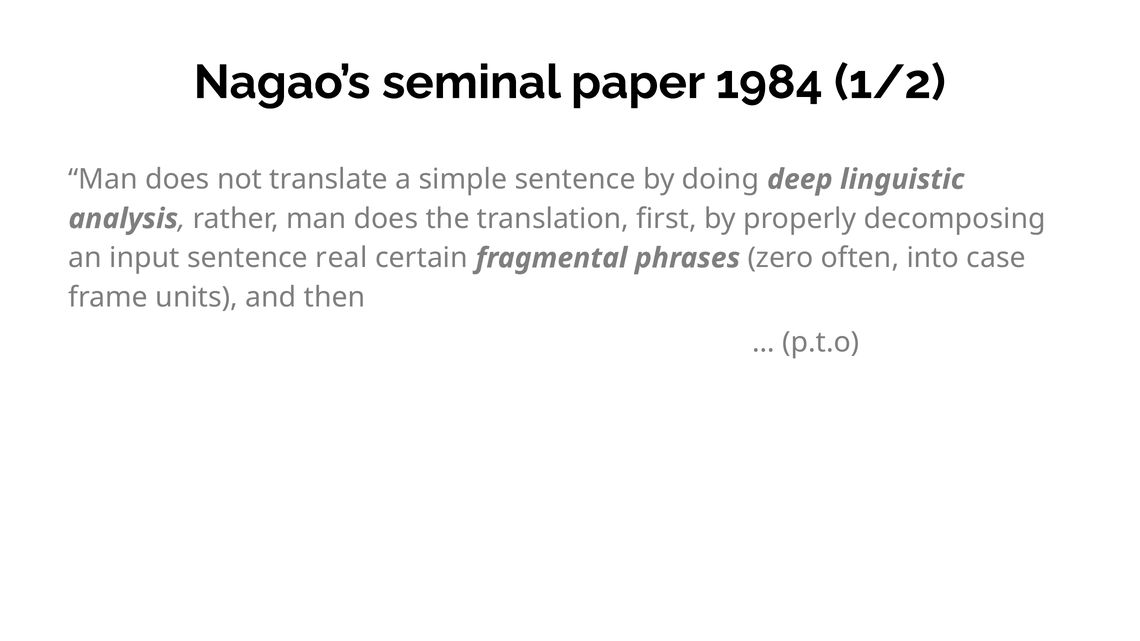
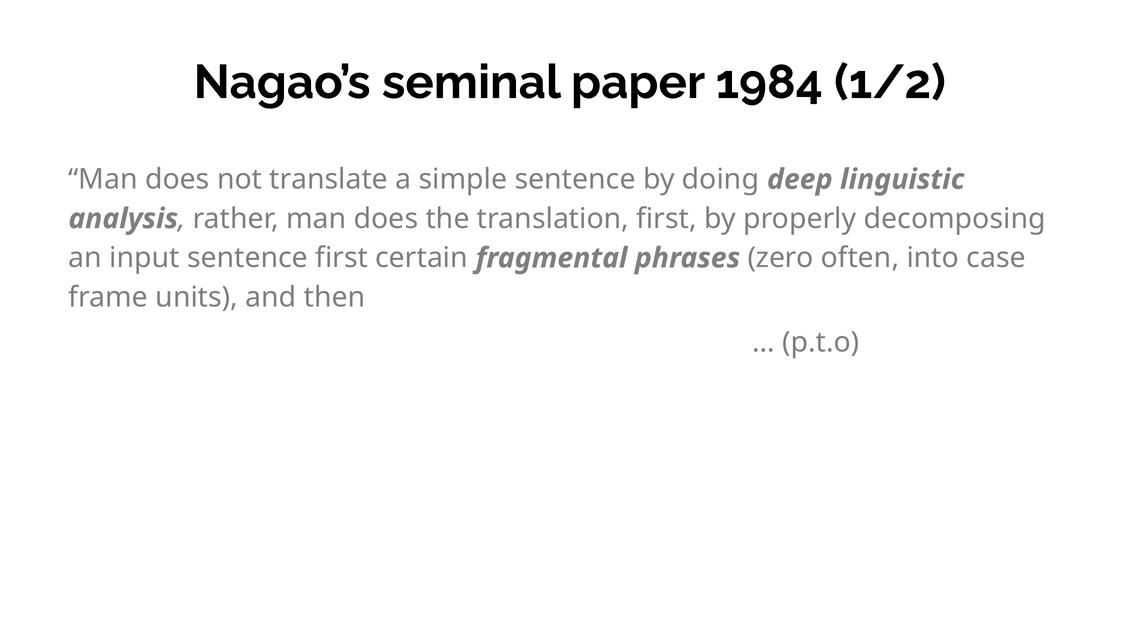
sentence real: real -> first (342, 258)
